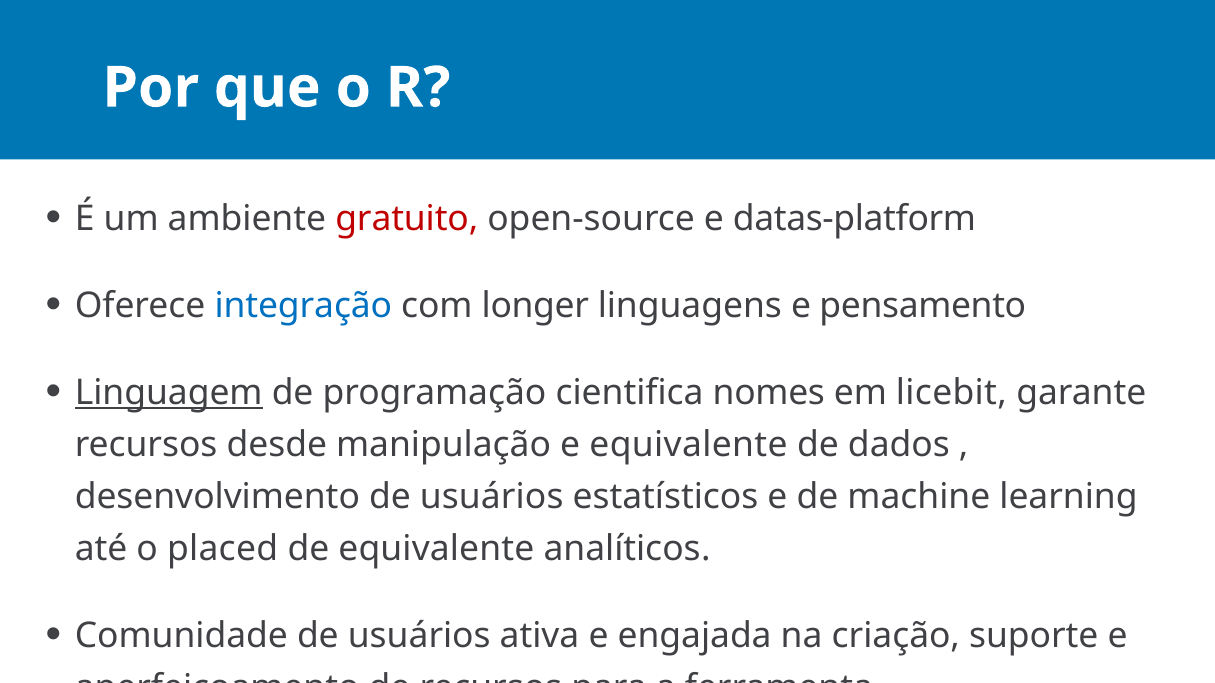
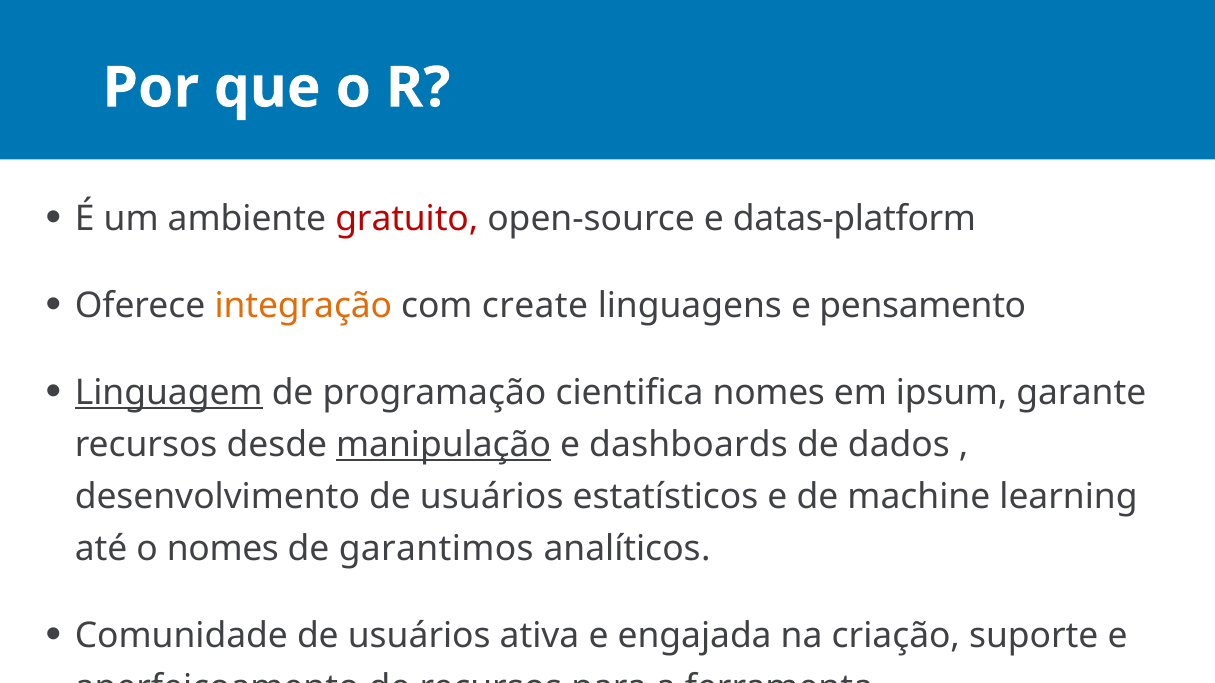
integração colour: blue -> orange (303, 306)
longer: longer -> create (535, 306)
licebit: licebit -> ipsum (952, 393)
manipulação underline: none -> present (444, 445)
e equivalente: equivalente -> dashboards (689, 445)
o placed: placed -> nomes (223, 549)
de equivalente: equivalente -> garantimos (436, 549)
